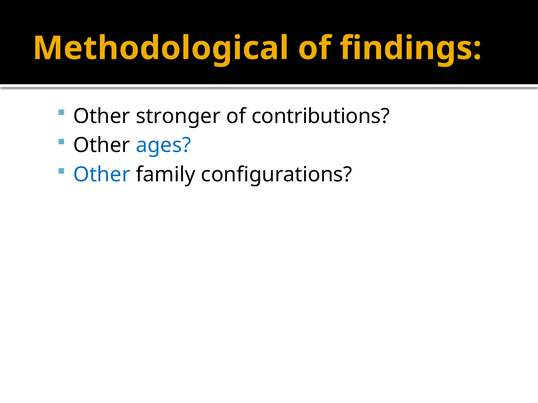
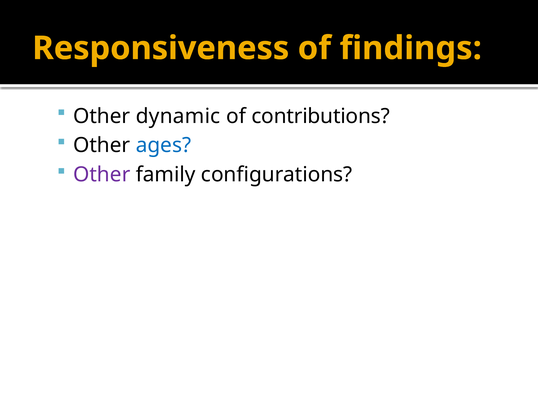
Methodological: Methodological -> Responsiveness (161, 48)
stronger: stronger -> dynamic (178, 116)
Other colour: blue -> purple (102, 175)
